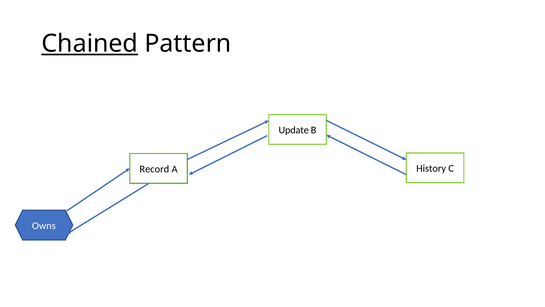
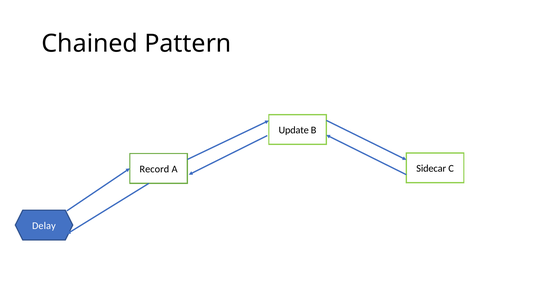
Chained underline: present -> none (90, 44)
History: History -> Sidecar (431, 168)
Owns: Owns -> Delay (44, 225)
